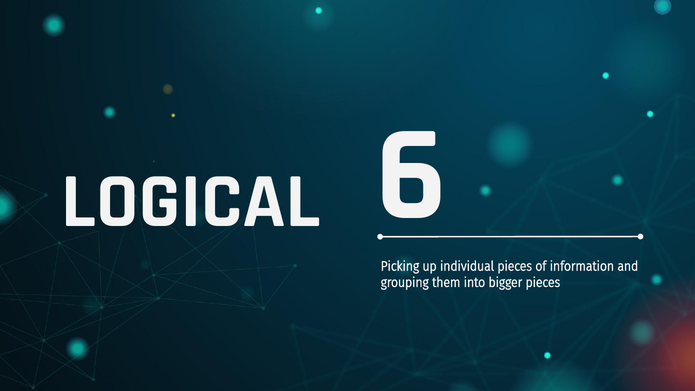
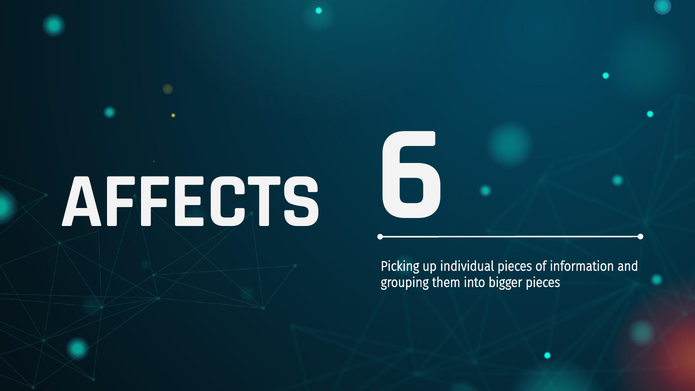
LOGICAL: LOGICAL -> AFFECTS (191, 201)
